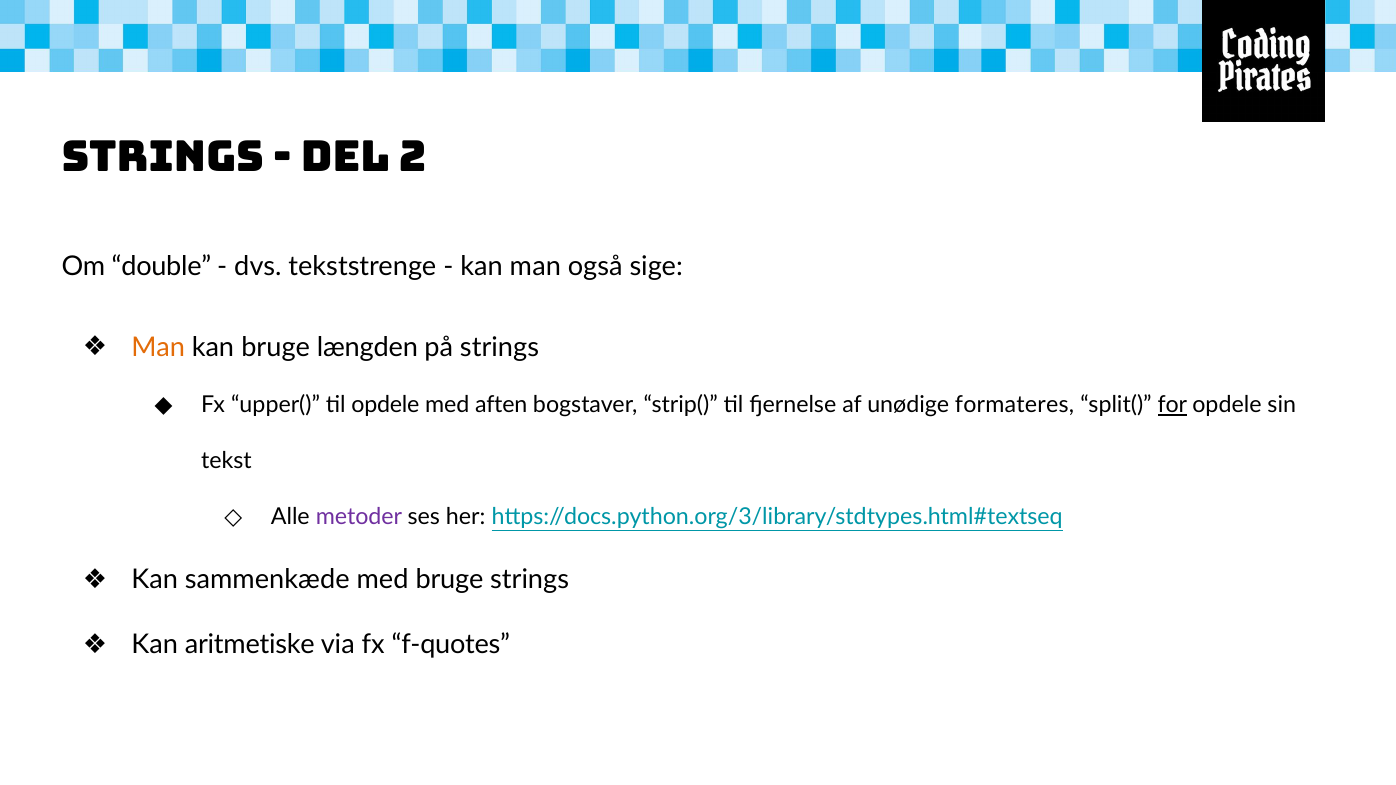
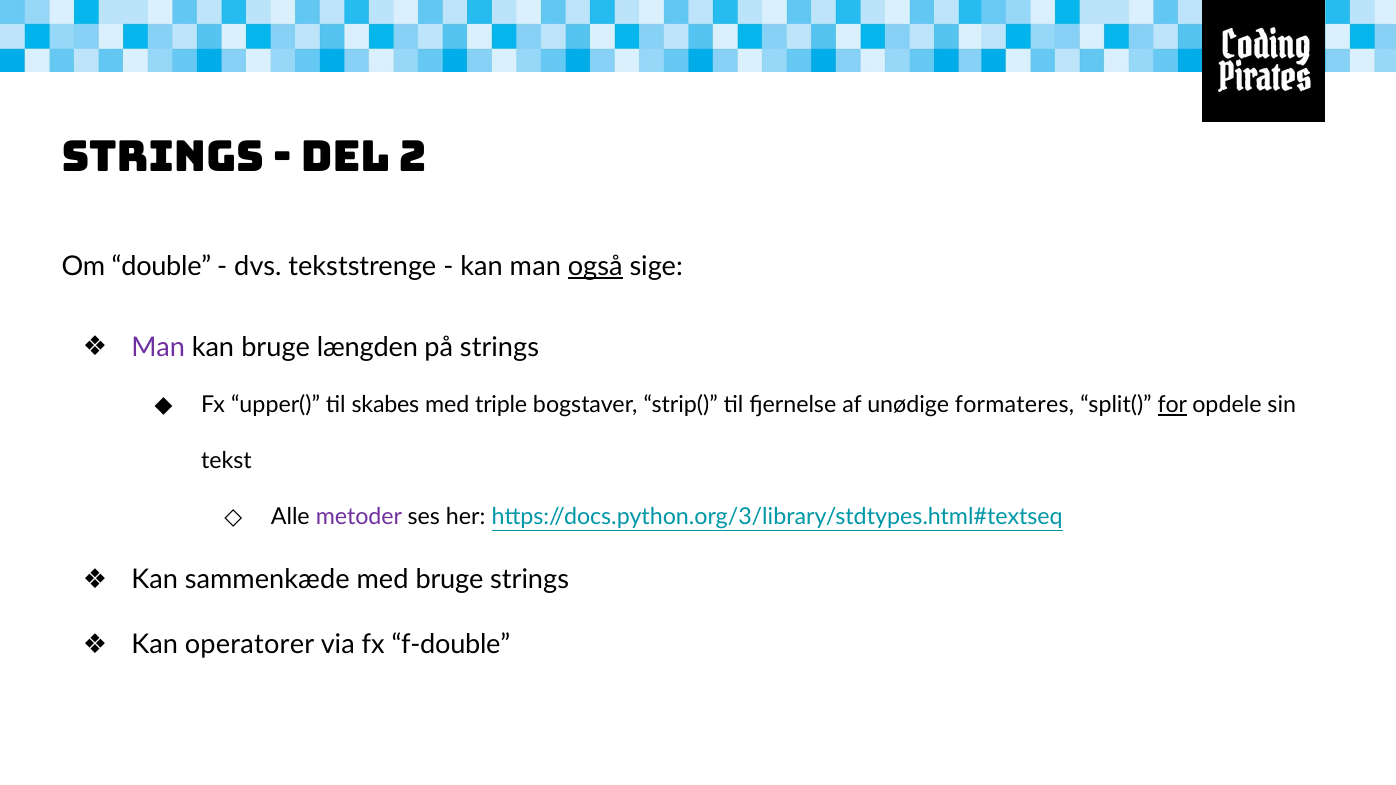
også underline: none -> present (595, 267)
Man colour: orange -> purple (158, 347)
til opdele: opdele -> skabes (385, 405)
aften: aften -> triple (501, 405)
aritmetiske: aritmetiske -> operatorer (250, 645)
f-quotes: f-quotes -> f-double (451, 645)
